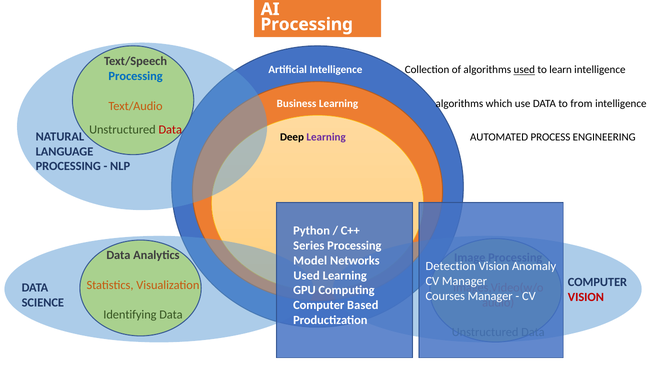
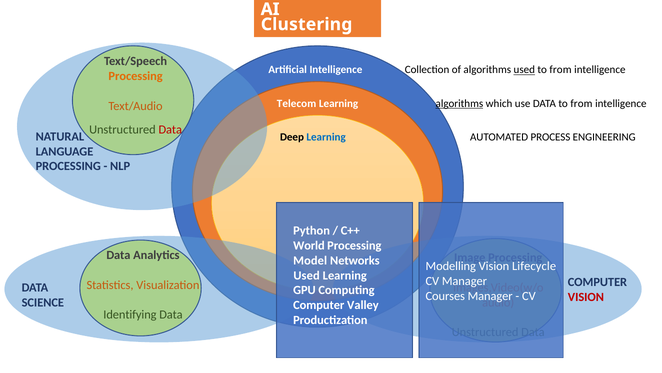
Processing: Processing -> Clustering (307, 24)
learn: learn -> from (561, 70)
Processing colour: blue -> orange (136, 76)
Business: Business -> Telecom (297, 103)
algorithms underline: none -> present (459, 103)
Learning colour: purple -> blue (326, 137)
Series: Series -> World (309, 245)
Detection: Detection -> Modelling (451, 266)
Anomaly: Anomaly -> Lifecycle (534, 266)
Based: Based -> Valley (363, 305)
